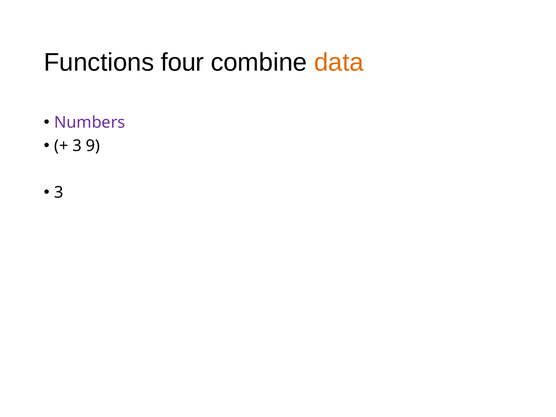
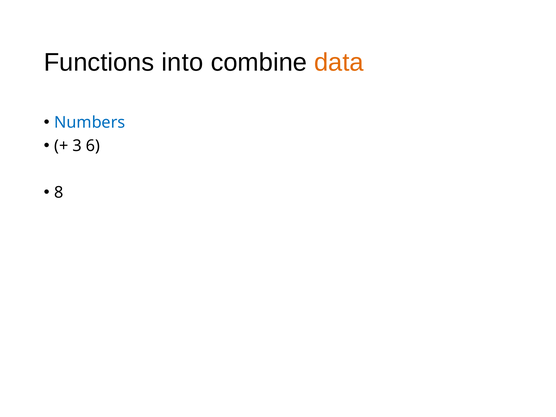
four: four -> into (182, 62)
Numbers colour: purple -> blue (90, 122)
9: 9 -> 6 (93, 146)
3: 3 -> 8 (59, 192)
